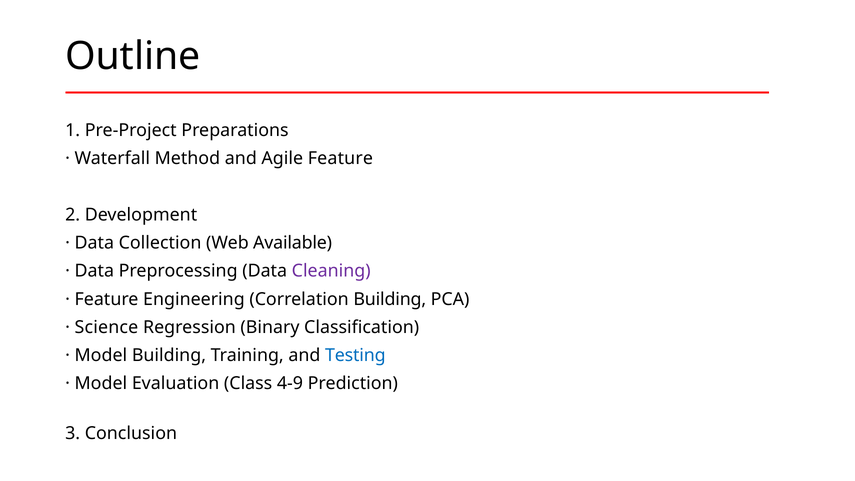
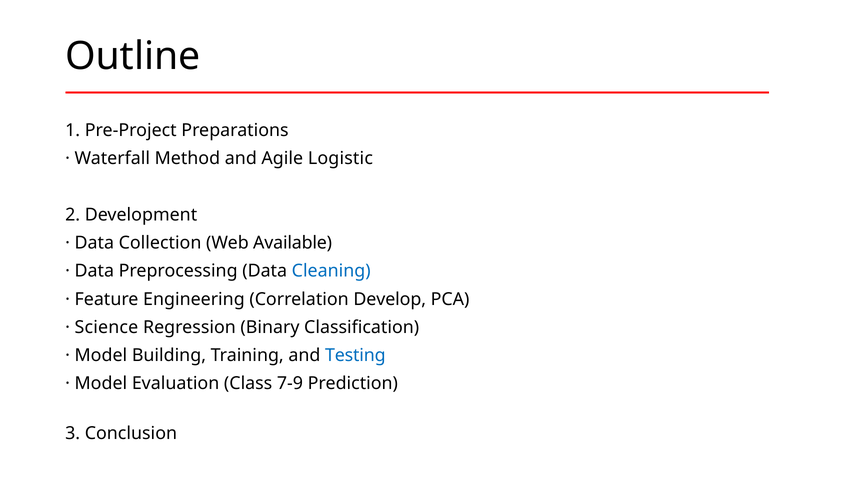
Agile Feature: Feature -> Logistic (340, 158)
Cleaning colour: purple -> blue (331, 271)
Correlation Building: Building -> Develop (390, 299)
4-9: 4-9 -> 7-9 (290, 384)
